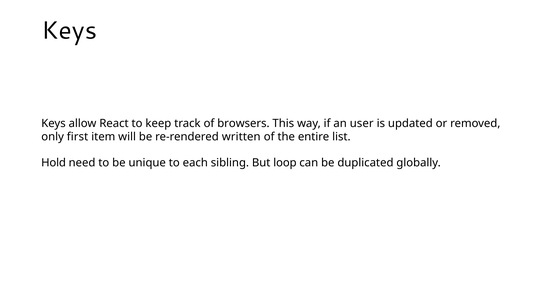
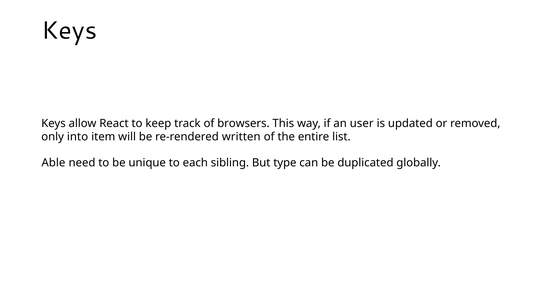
first: first -> into (78, 137)
Hold: Hold -> Able (53, 162)
loop: loop -> type (285, 162)
